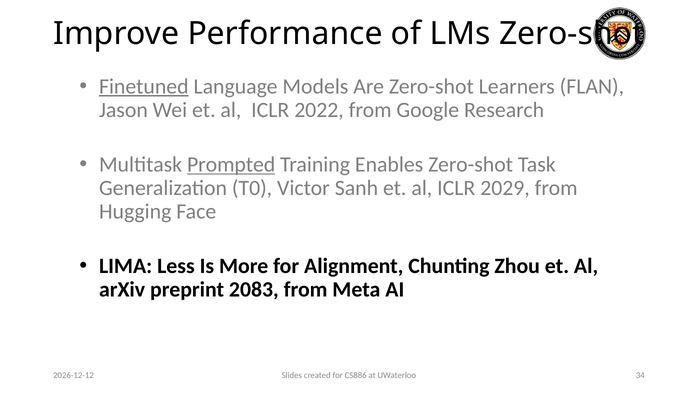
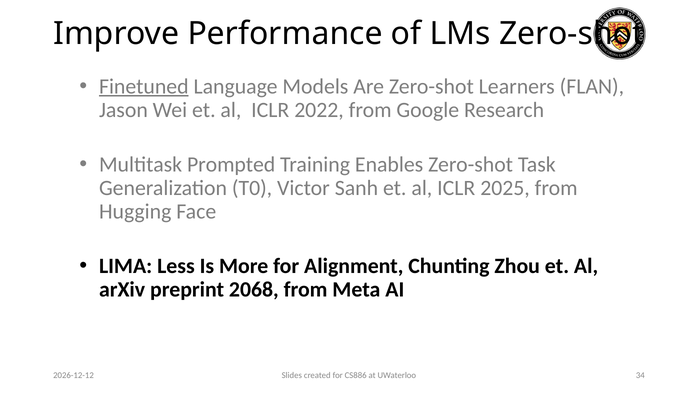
Prompted underline: present -> none (231, 164)
2029: 2029 -> 2025 (505, 188)
2083: 2083 -> 2068 (254, 289)
